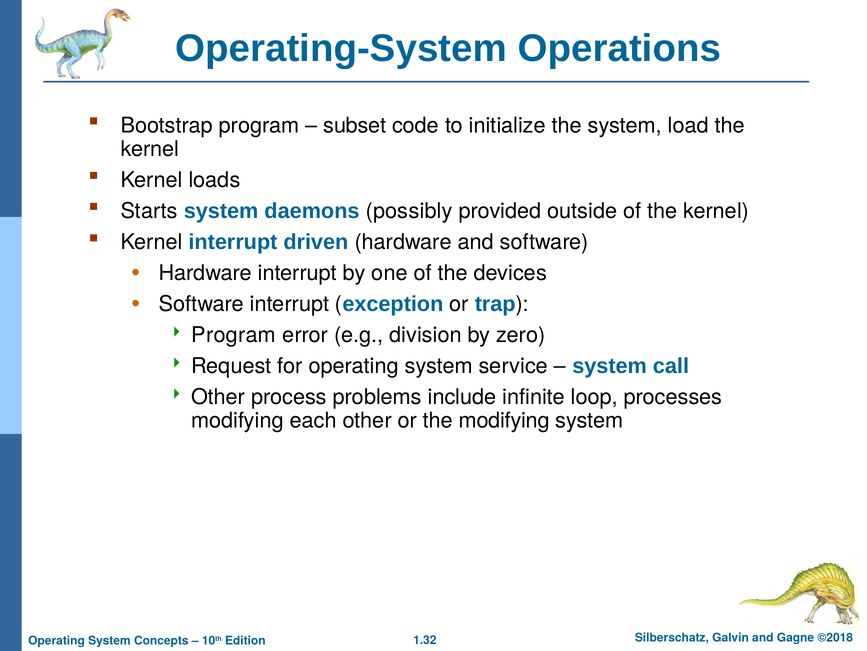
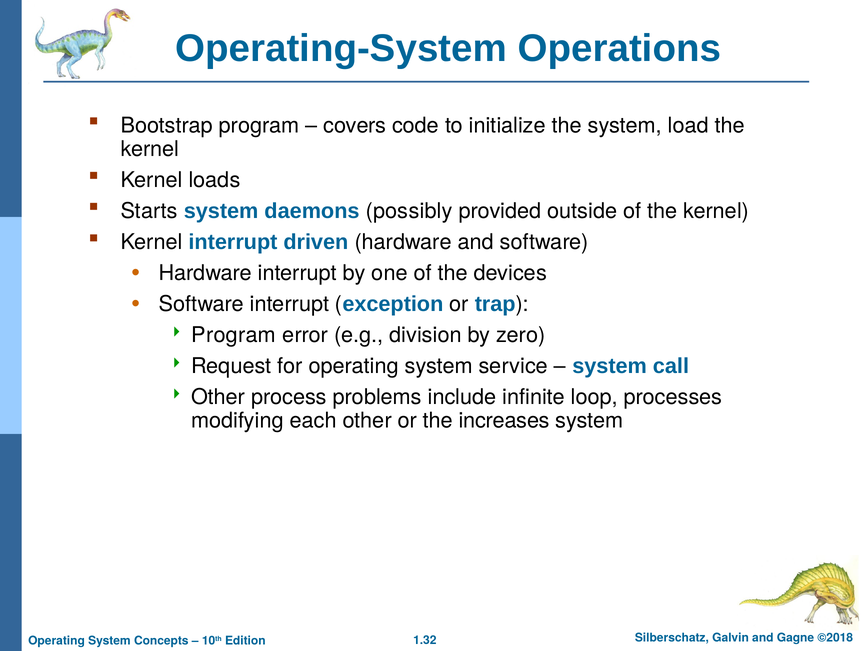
subset: subset -> covers (355, 125)
the modifying: modifying -> increases (504, 420)
